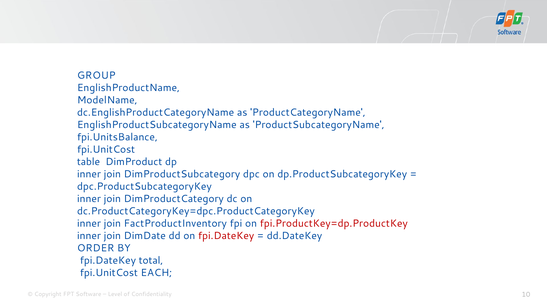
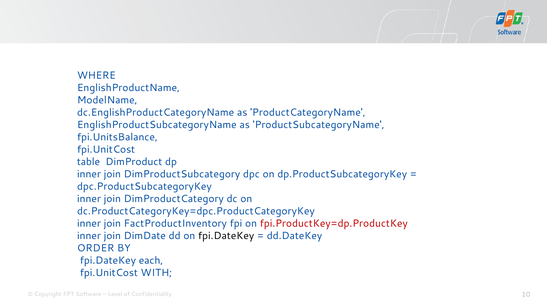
GROUP: GROUP -> WHERE (96, 75)
fpi.DateKey colour: red -> black (226, 235)
total: total -> each (151, 260)
EACH: EACH -> WITH (156, 272)
